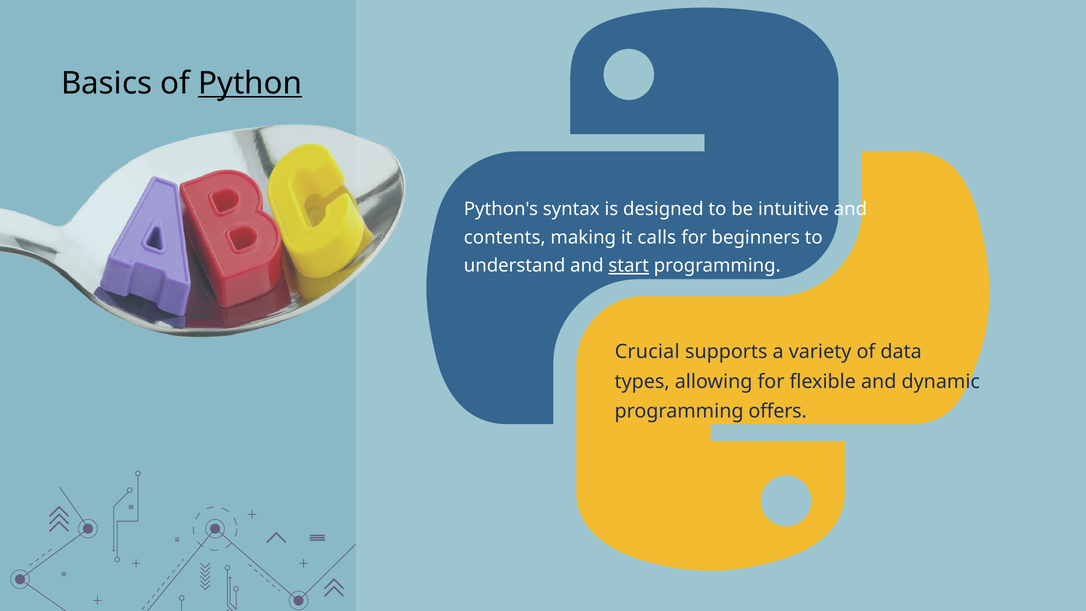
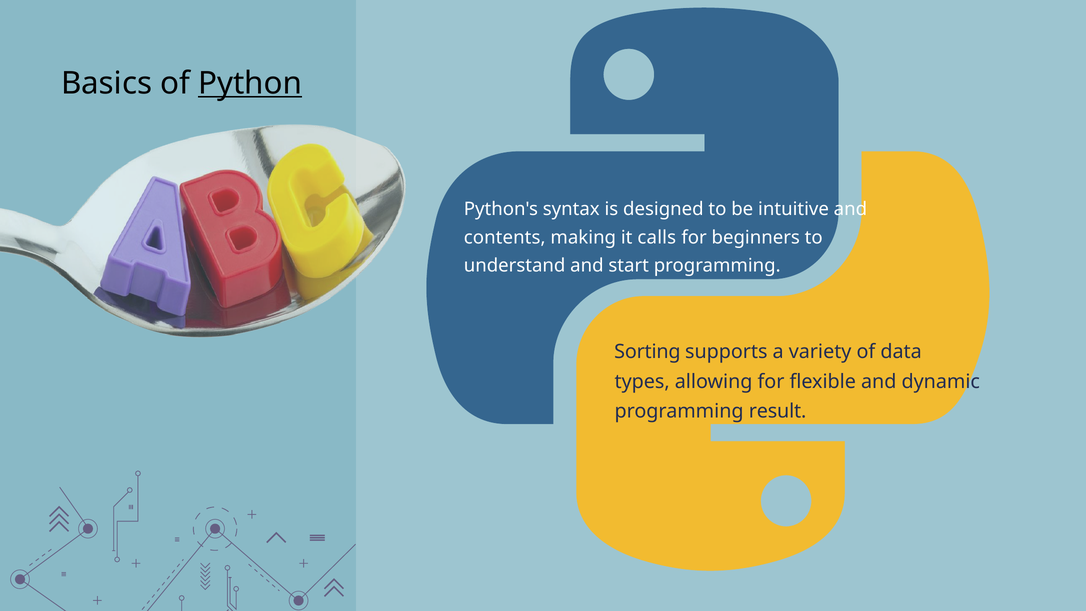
start underline: present -> none (629, 266)
Crucial: Crucial -> Sorting (647, 352)
offers: offers -> result (778, 411)
